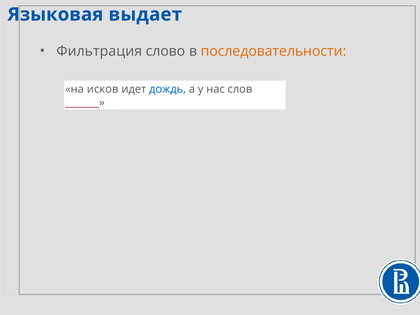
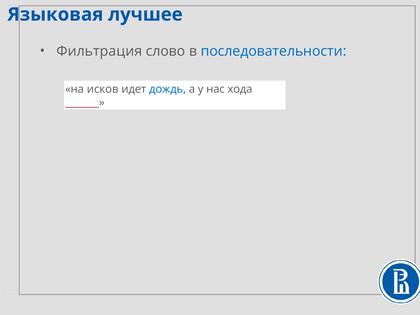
выдает: выдает -> лучшее (145, 14)
последовательности colour: orange -> blue (274, 51)
слов: слов -> хода (240, 89)
